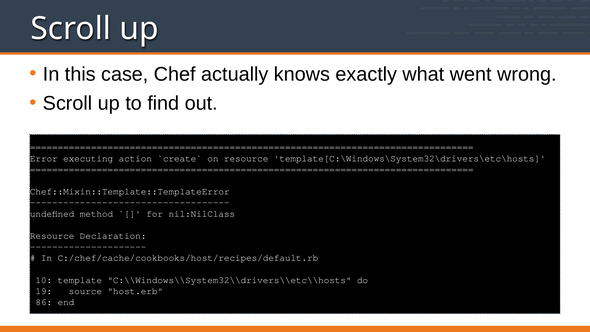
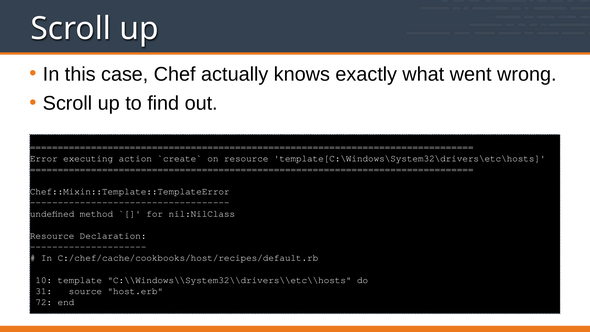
19: 19 -> 31 (44, 291)
86: 86 -> 72 (44, 302)
